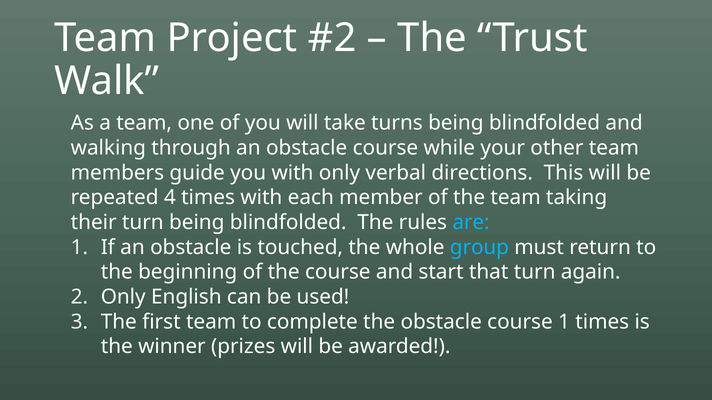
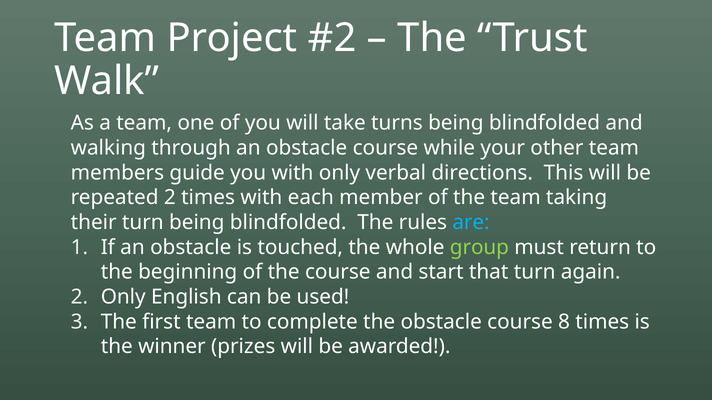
repeated 4: 4 -> 2 (170, 198)
group colour: light blue -> light green (479, 248)
course 1: 1 -> 8 (564, 322)
